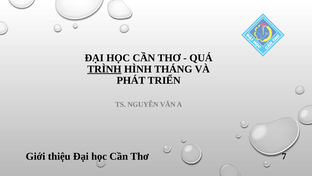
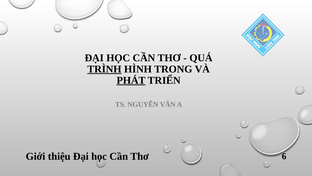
THÁNG: THÁNG -> TRONG (173, 69)
PHÁT underline: none -> present (131, 80)
7: 7 -> 6 (284, 156)
